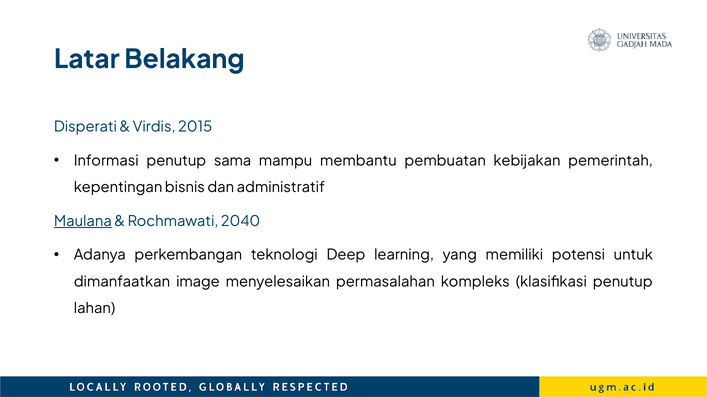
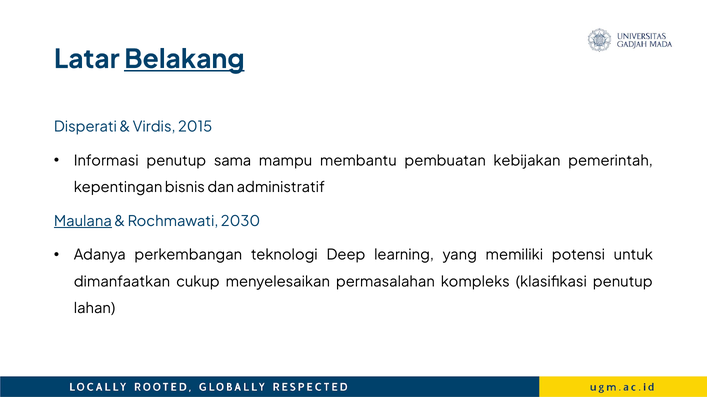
Belakang underline: none -> present (184, 59)
2040: 2040 -> 2030 (241, 222)
image: image -> cukup (198, 282)
